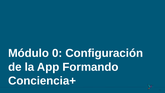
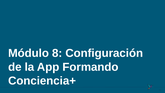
0: 0 -> 8 (57, 53)
